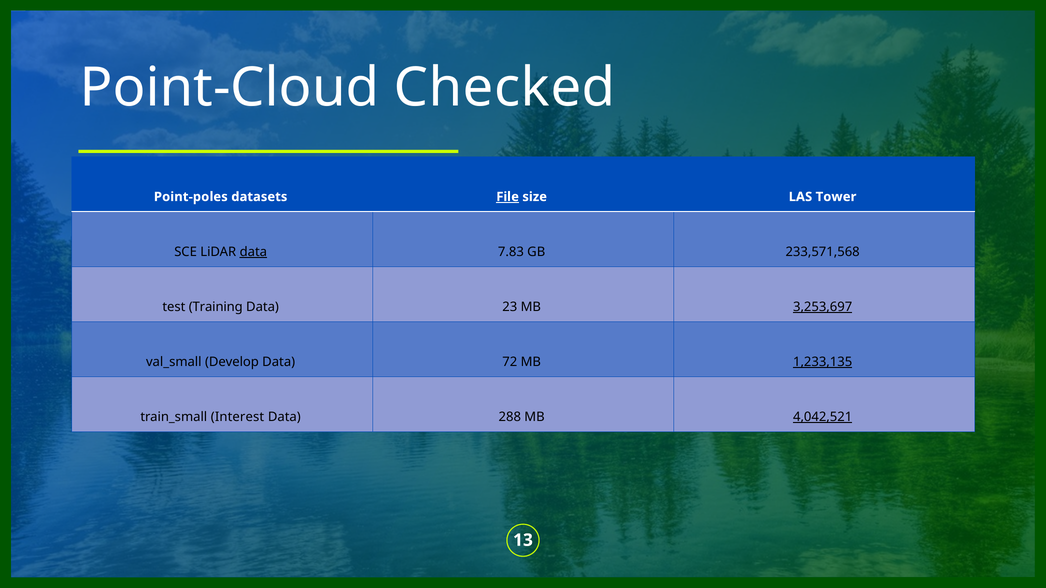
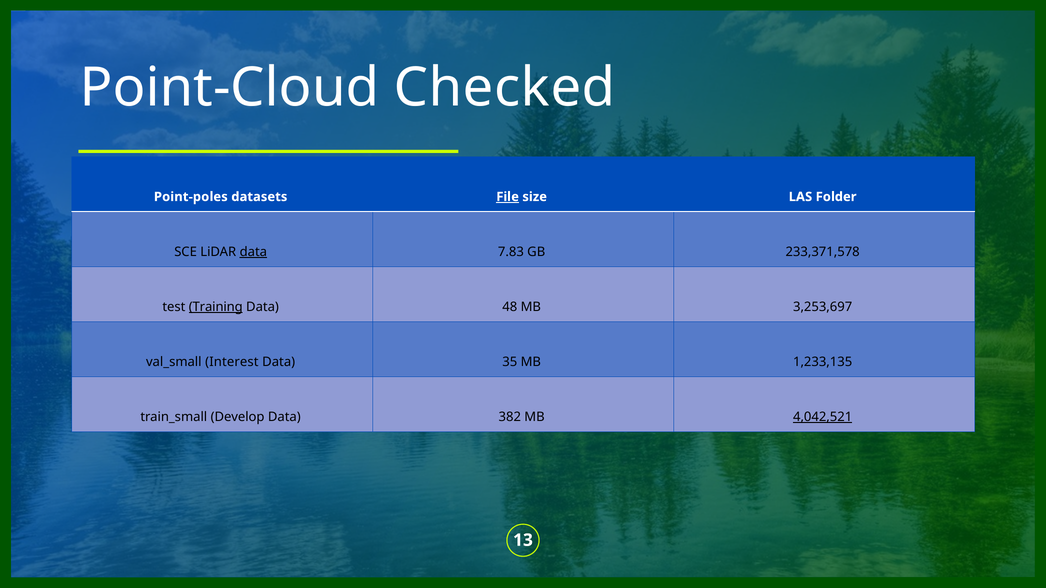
Tower: Tower -> Folder (836, 197)
233,571,568: 233,571,568 -> 233,371,578 (823, 252)
Training underline: none -> present (216, 307)
23: 23 -> 48 (510, 307)
3,253,697 underline: present -> none (823, 307)
Develop: Develop -> Interest (232, 362)
72: 72 -> 35 (510, 362)
1,233,135 underline: present -> none (823, 362)
Interest: Interest -> Develop (238, 417)
288: 288 -> 382 (510, 417)
